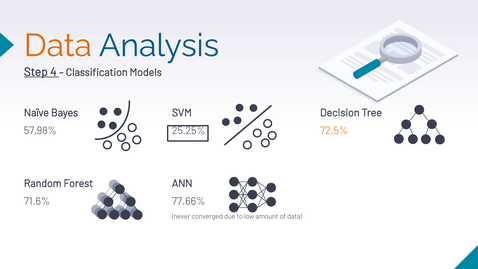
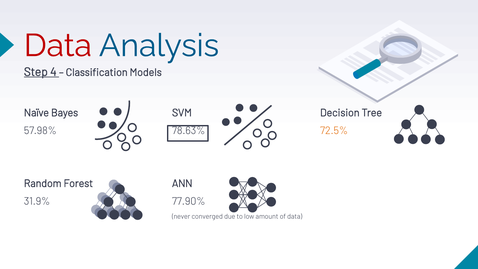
Data colour: orange -> red (58, 46)
25.25%: 25.25% -> 78.63% (189, 131)
71.6%: 71.6% -> 31.9% (37, 201)
77.66%: 77.66% -> 77.90% (189, 201)
